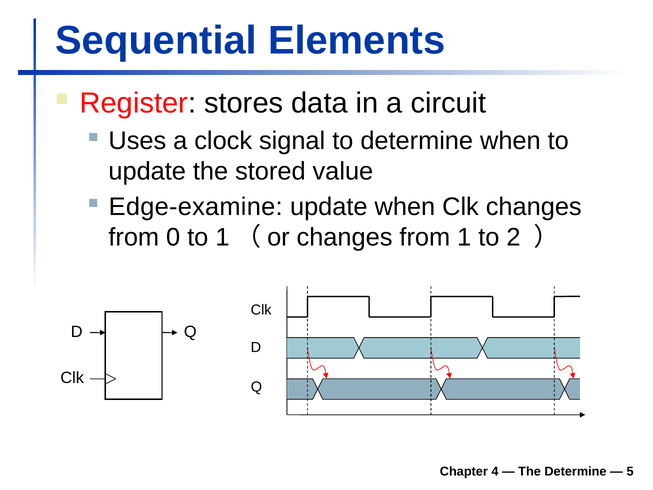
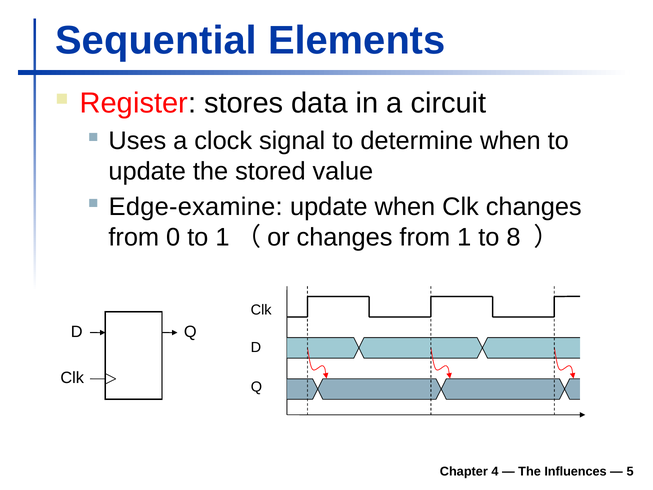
2: 2 -> 8 (513, 237)
The Determine: Determine -> Influences (576, 471)
